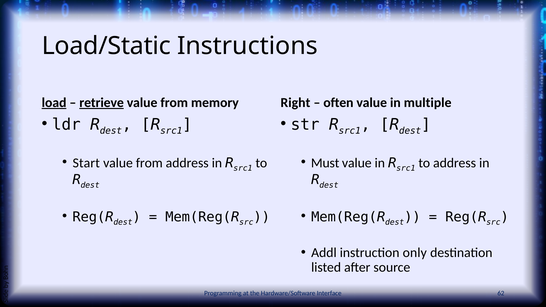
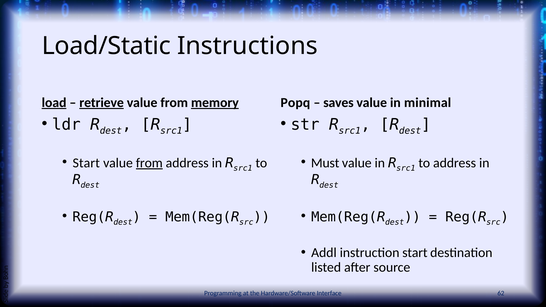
memory underline: none -> present (215, 103)
Right: Right -> Popq (295, 103)
often: often -> saves (338, 103)
multiple: multiple -> minimal (428, 103)
from underline: none -> present (149, 163)
instruction only: only -> start (415, 253)
